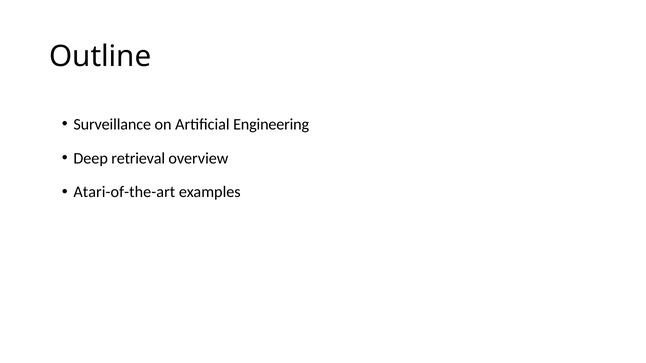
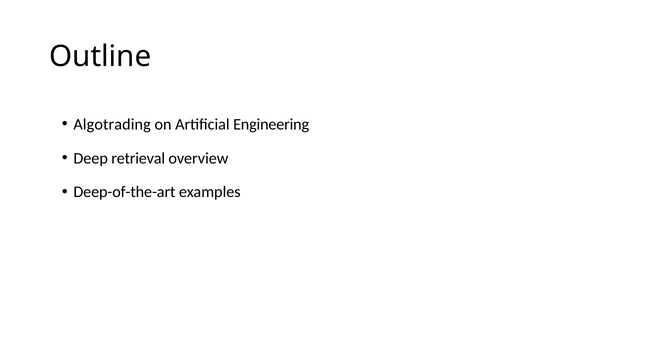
Surveillance: Surveillance -> Algotrading (112, 124)
Atari-of-the-art: Atari-of-the-art -> Deep-of-the-art (124, 192)
